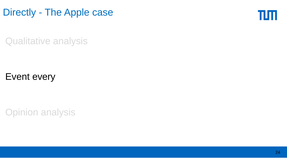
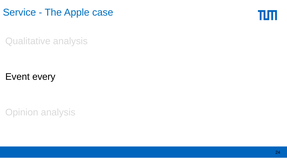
Directly: Directly -> Service (19, 13)
